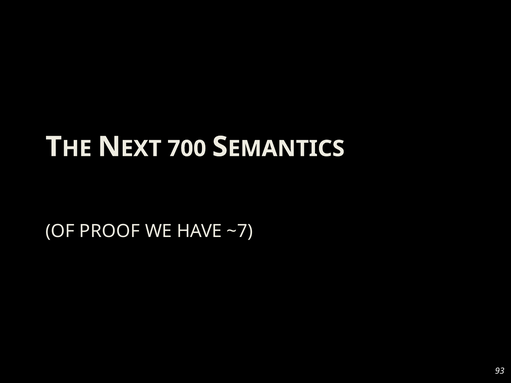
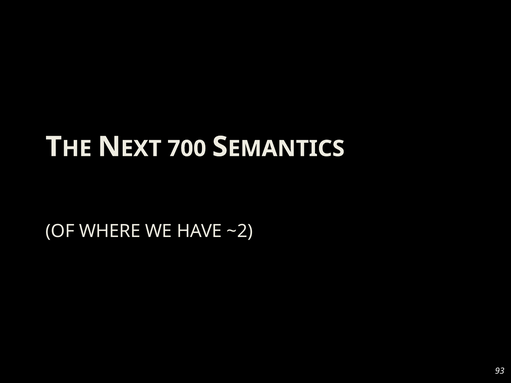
PROOF: PROOF -> WHERE (110, 231)
~7: ~7 -> ~2 (240, 231)
